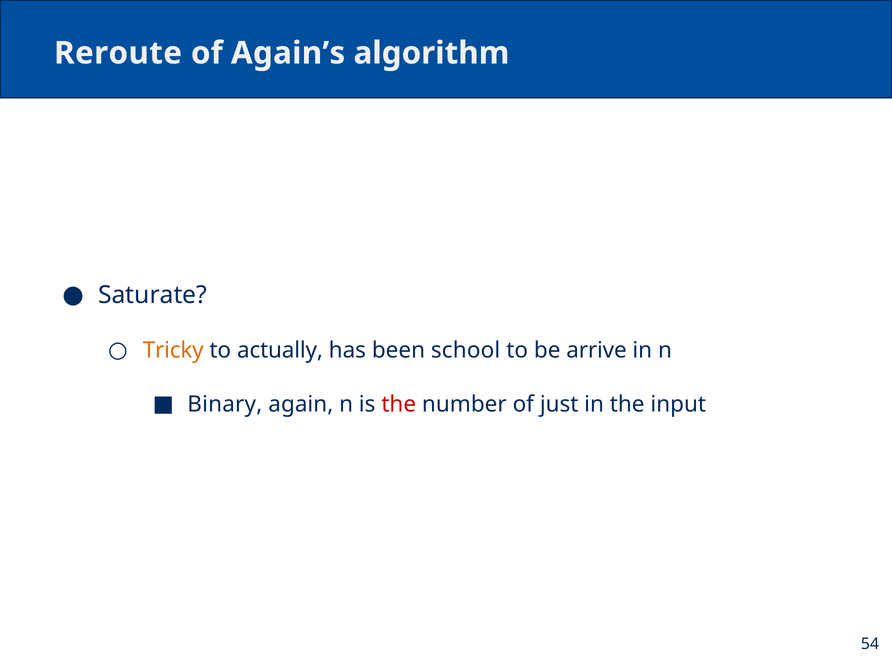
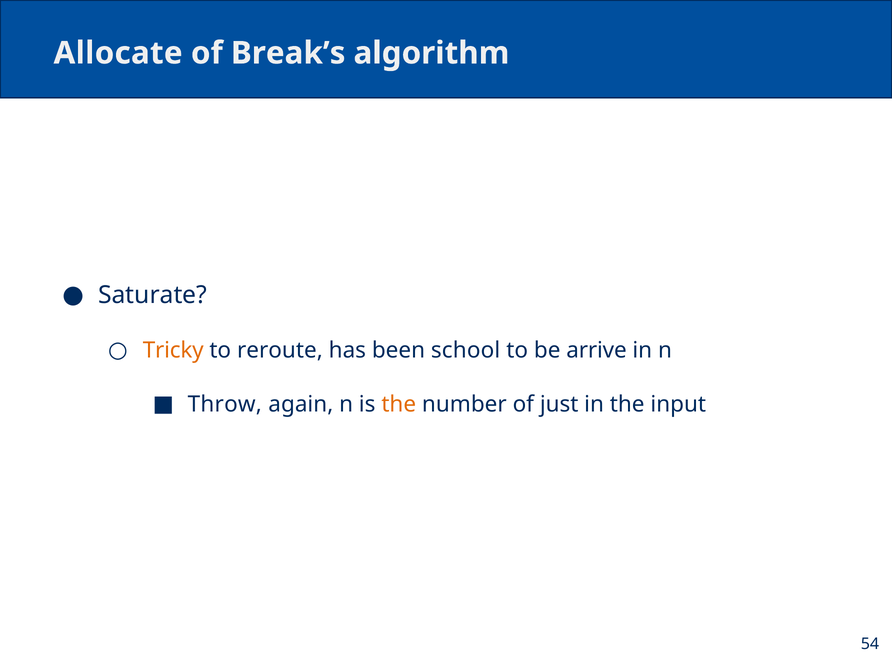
Reroute: Reroute -> Allocate (118, 53)
Again’s: Again’s -> Break’s (288, 53)
actually: actually -> reroute (280, 350)
Binary: Binary -> Throw (225, 404)
the colour: red -> orange (399, 404)
